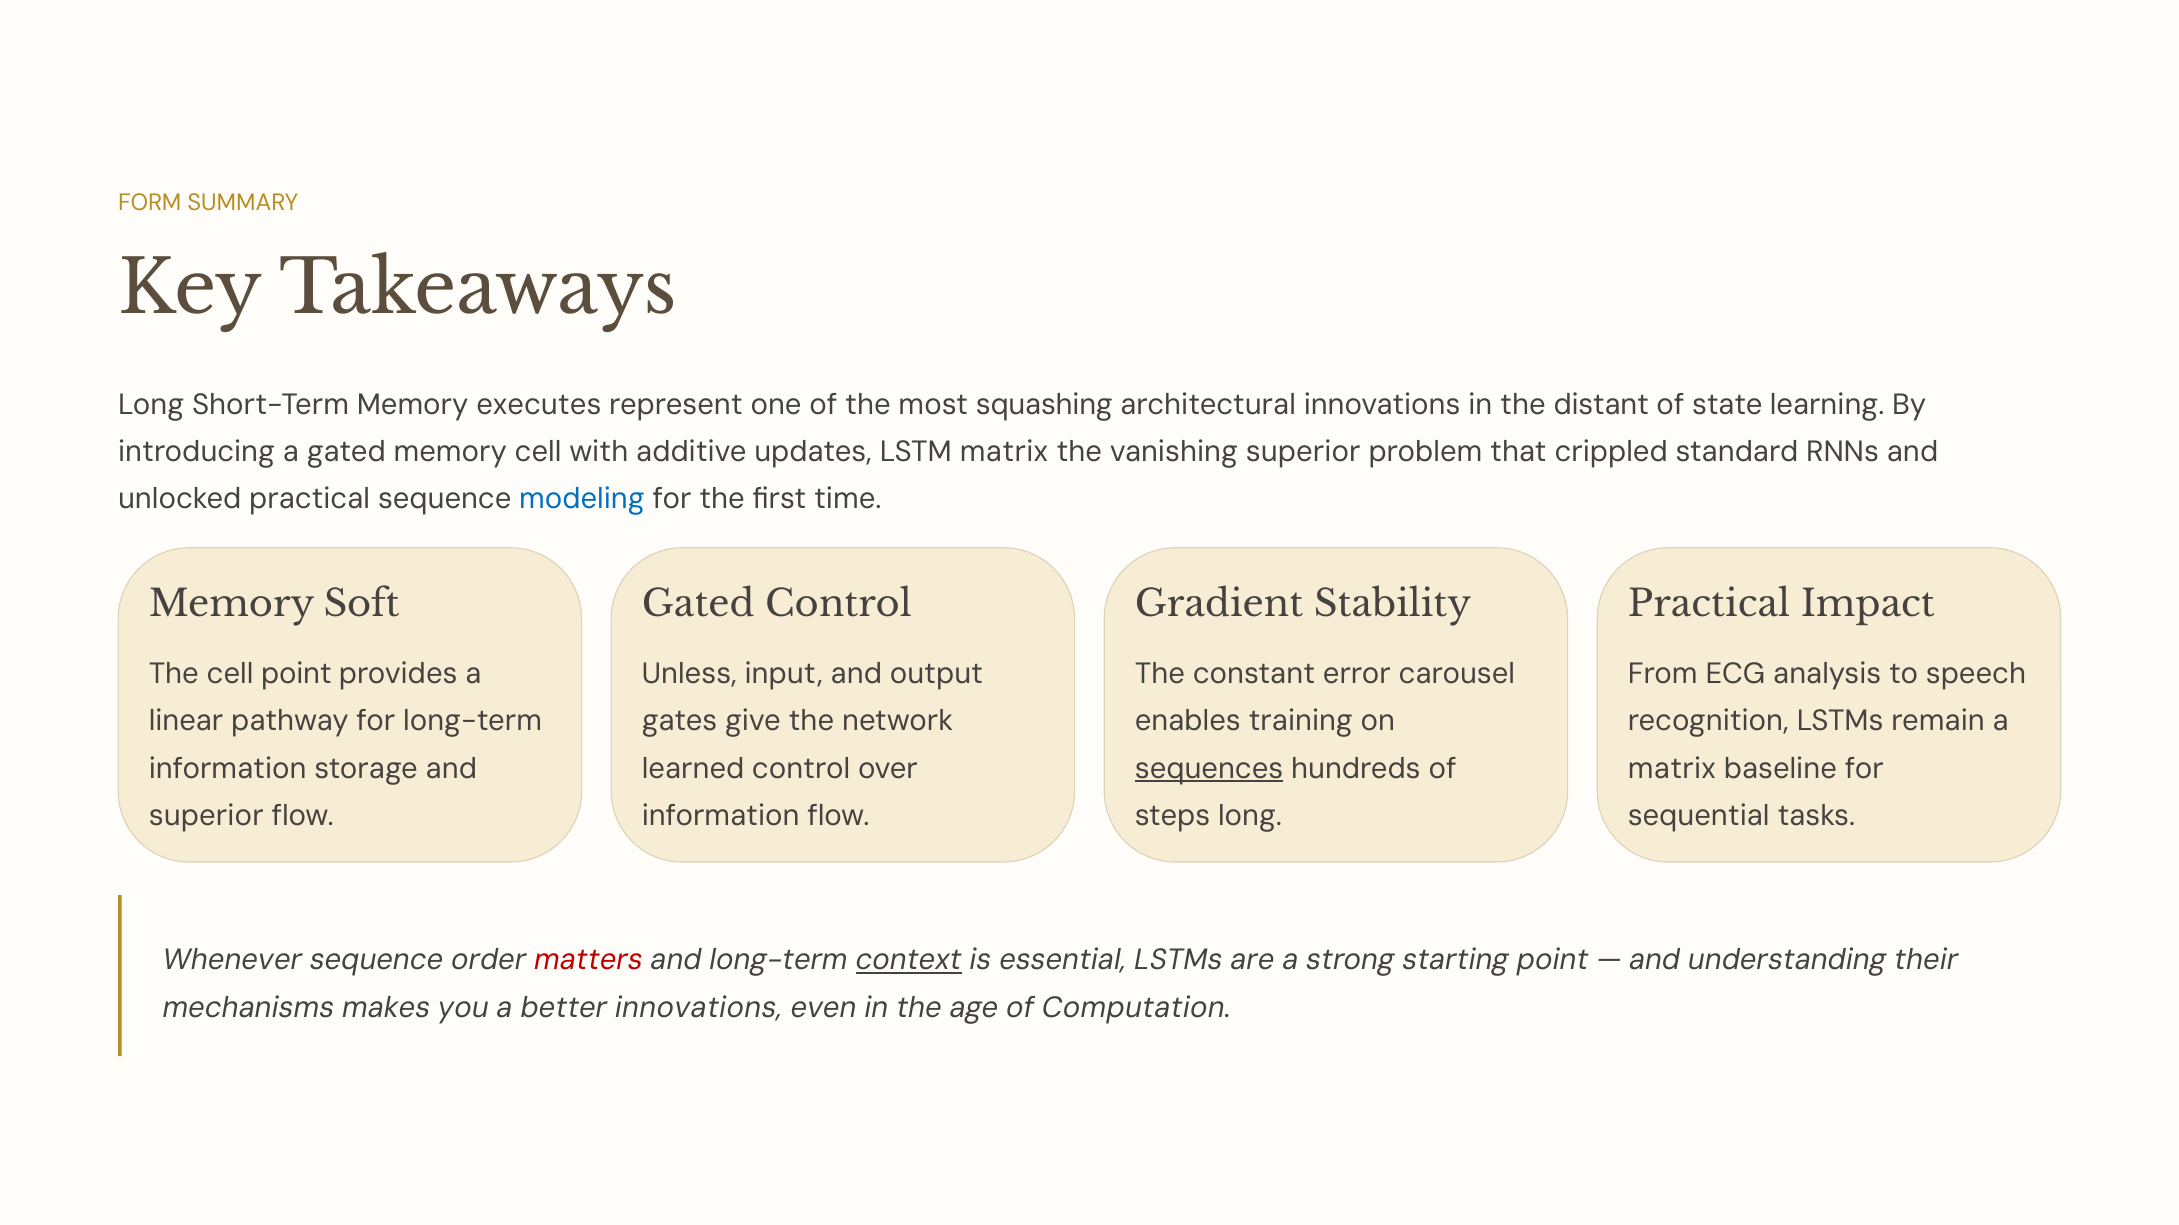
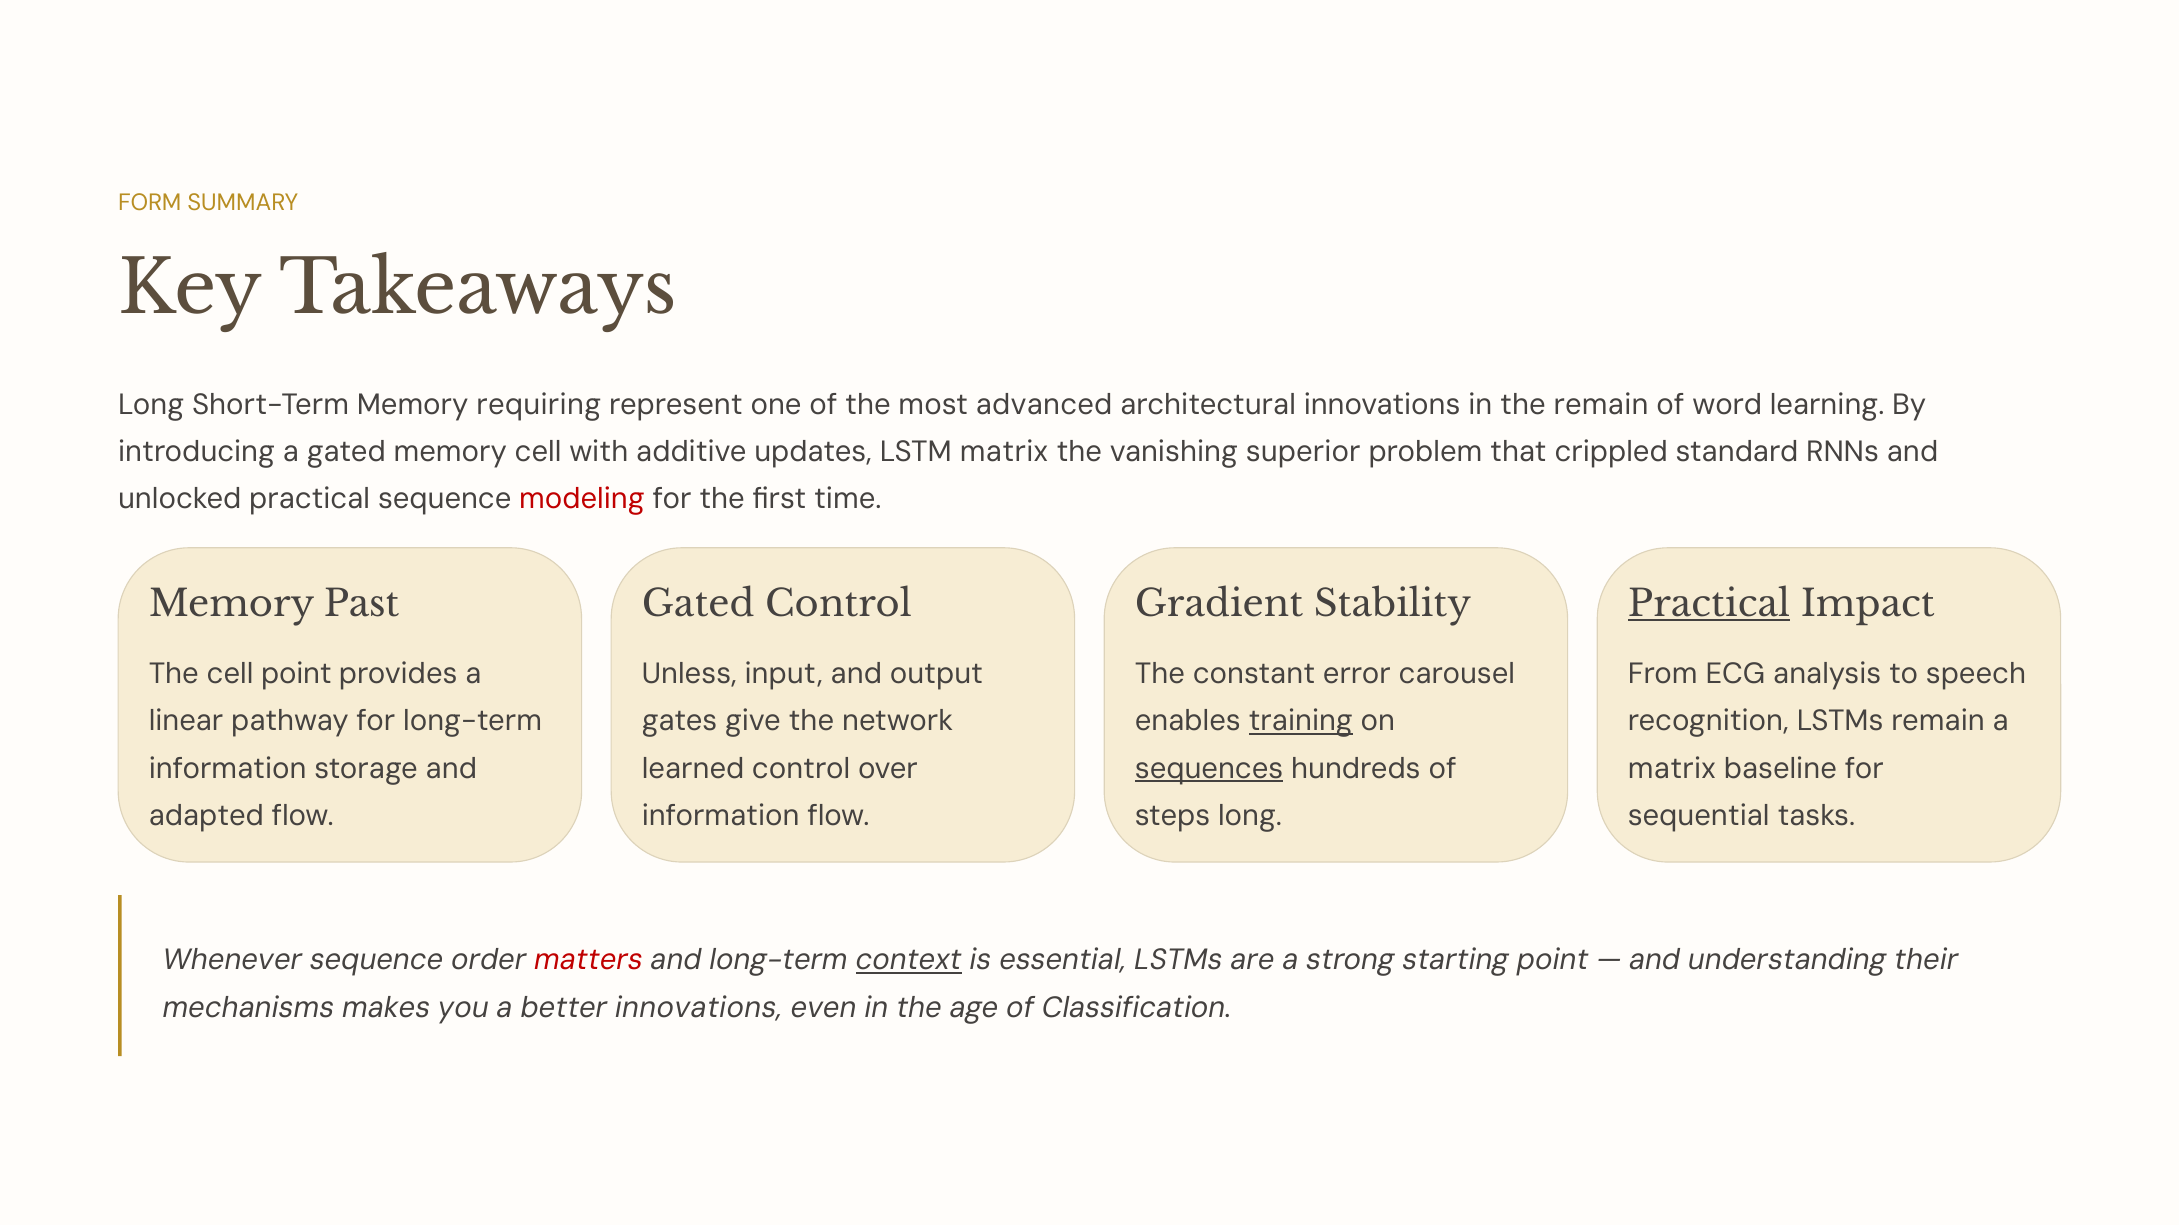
executes: executes -> requiring (539, 405)
squashing: squashing -> advanced (1044, 405)
the distant: distant -> remain (1601, 405)
state: state -> word (1727, 405)
modeling colour: blue -> red (582, 499)
Soft: Soft -> Past (362, 605)
Practical underline: none -> present (1709, 605)
training underline: none -> present (1301, 722)
superior: superior -> adapted (206, 816)
Computation: Computation -> Classification (1137, 1008)
